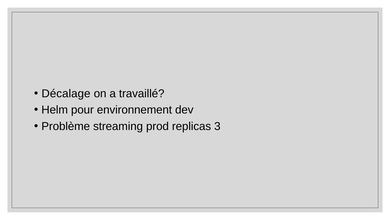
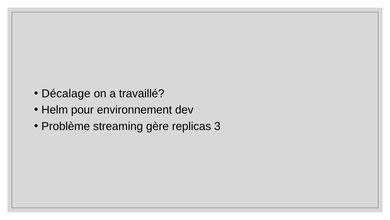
prod: prod -> gère (157, 126)
